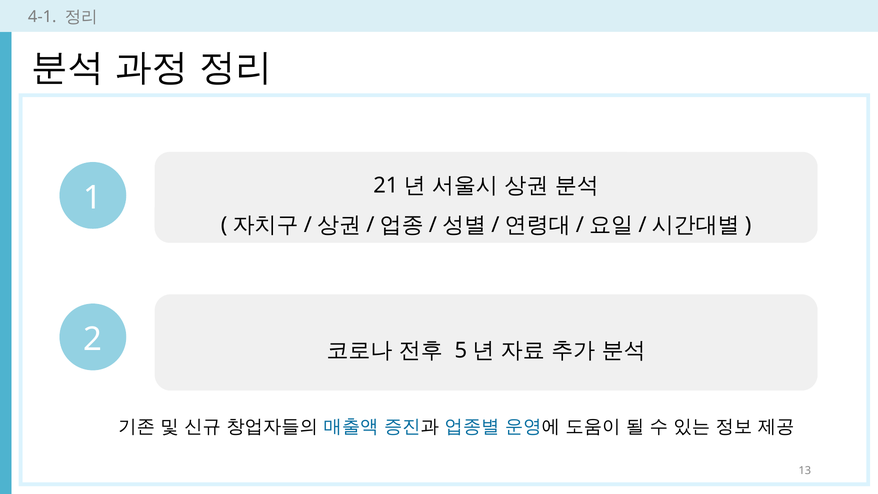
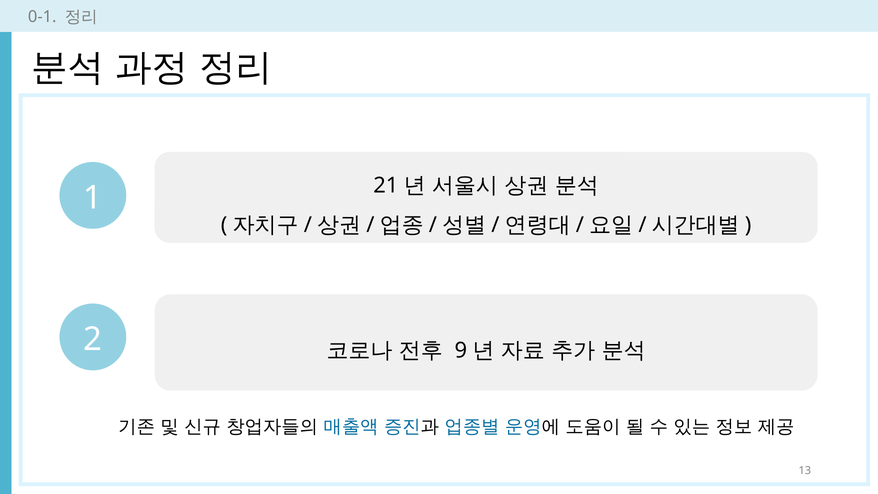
4-1: 4-1 -> 0-1 (42, 17)
5: 5 -> 9 (461, 350)
